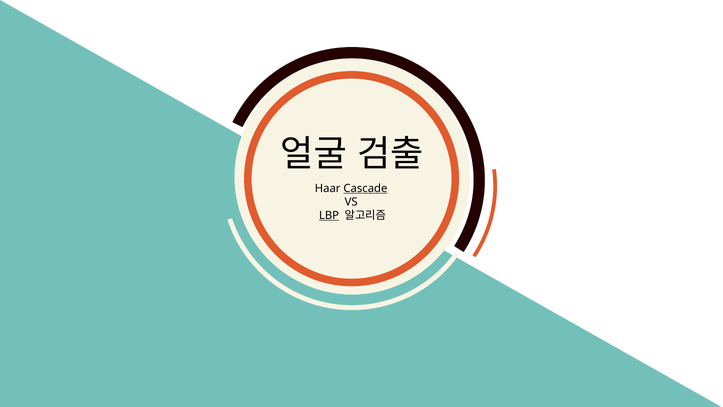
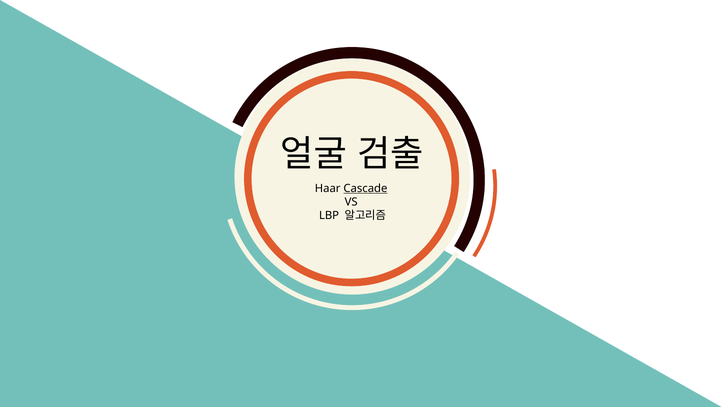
LBP underline: present -> none (329, 215)
